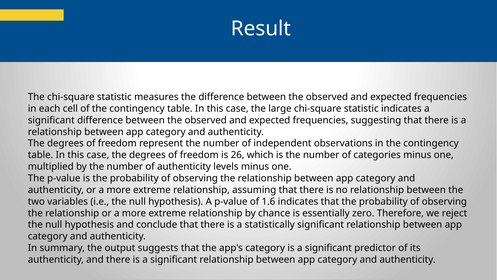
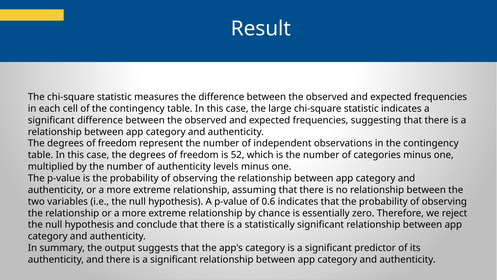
26: 26 -> 52 (238, 155)
1.6: 1.6 -> 0.6 (268, 201)
